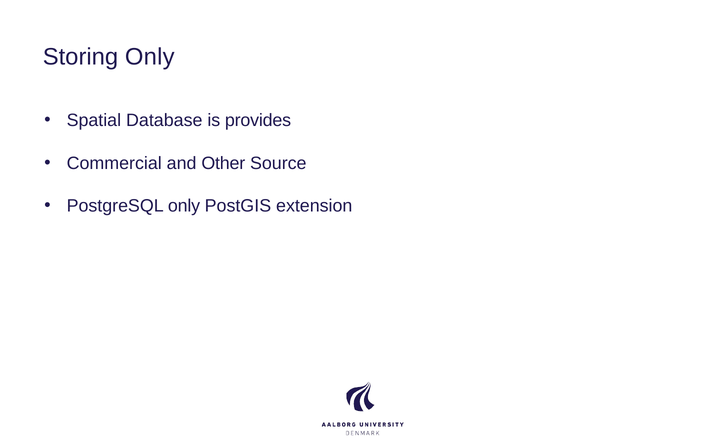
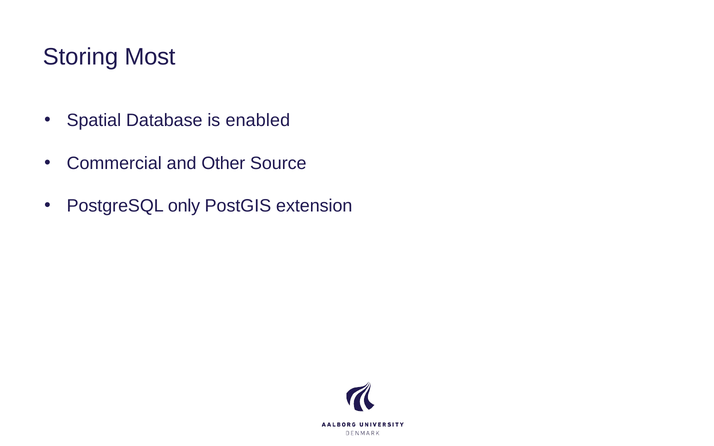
Storing Only: Only -> Most (150, 57)
provides: provides -> enabled (258, 120)
